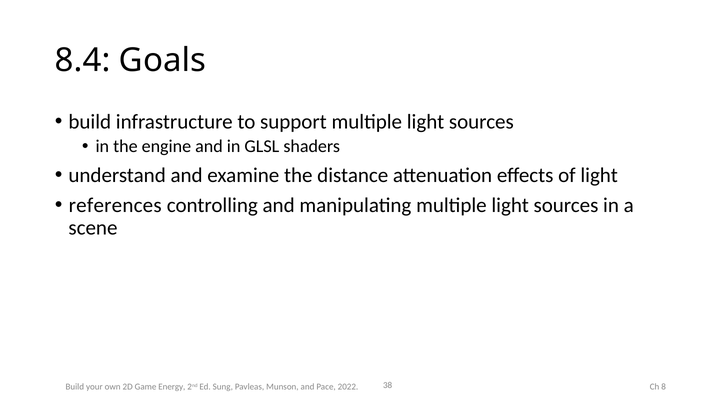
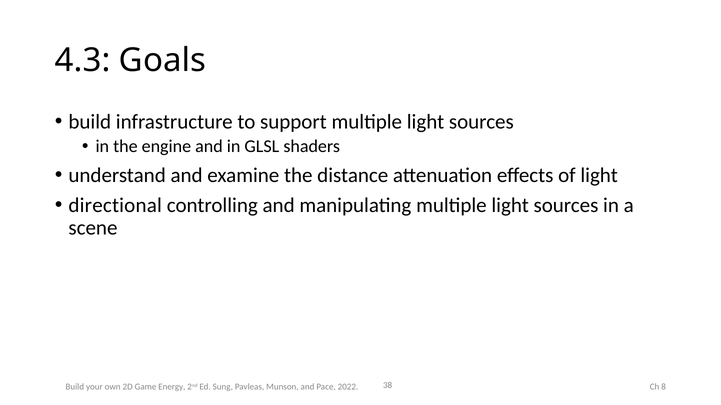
8.4: 8.4 -> 4.3 (83, 61)
references: references -> directional (115, 206)
